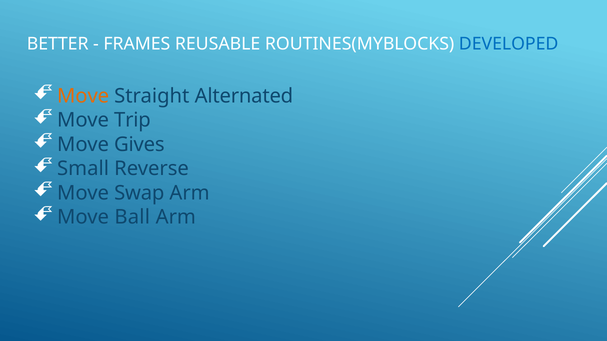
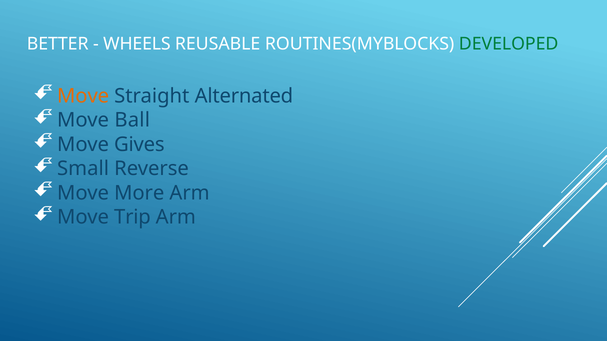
FRAMES: FRAMES -> WHEELS (137, 44)
DEVELOPED colour: blue -> green (509, 44)
Trip: Trip -> Ball (132, 120)
Swap: Swap -> More (139, 193)
Ball: Ball -> Trip (132, 218)
